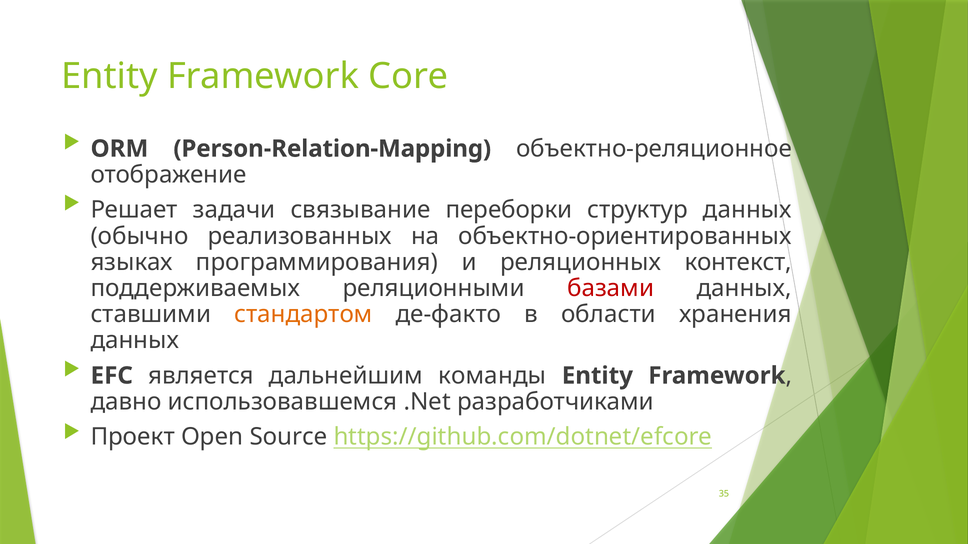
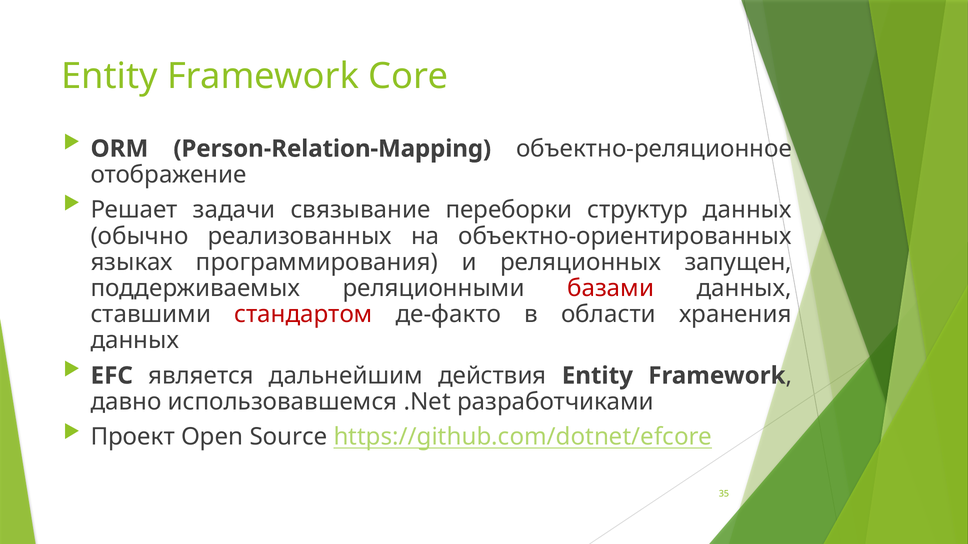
контекст: контекст -> запущен (738, 262)
стандартом colour: orange -> red (303, 315)
команды: команды -> действия (492, 376)
